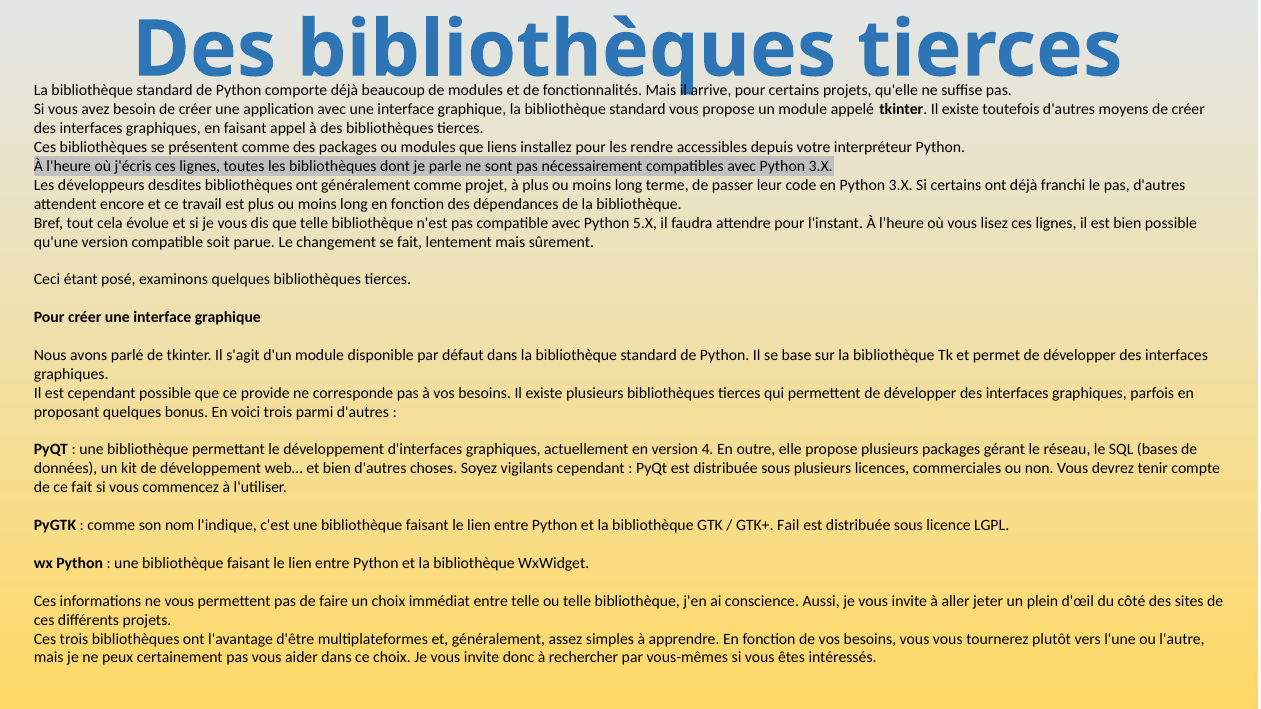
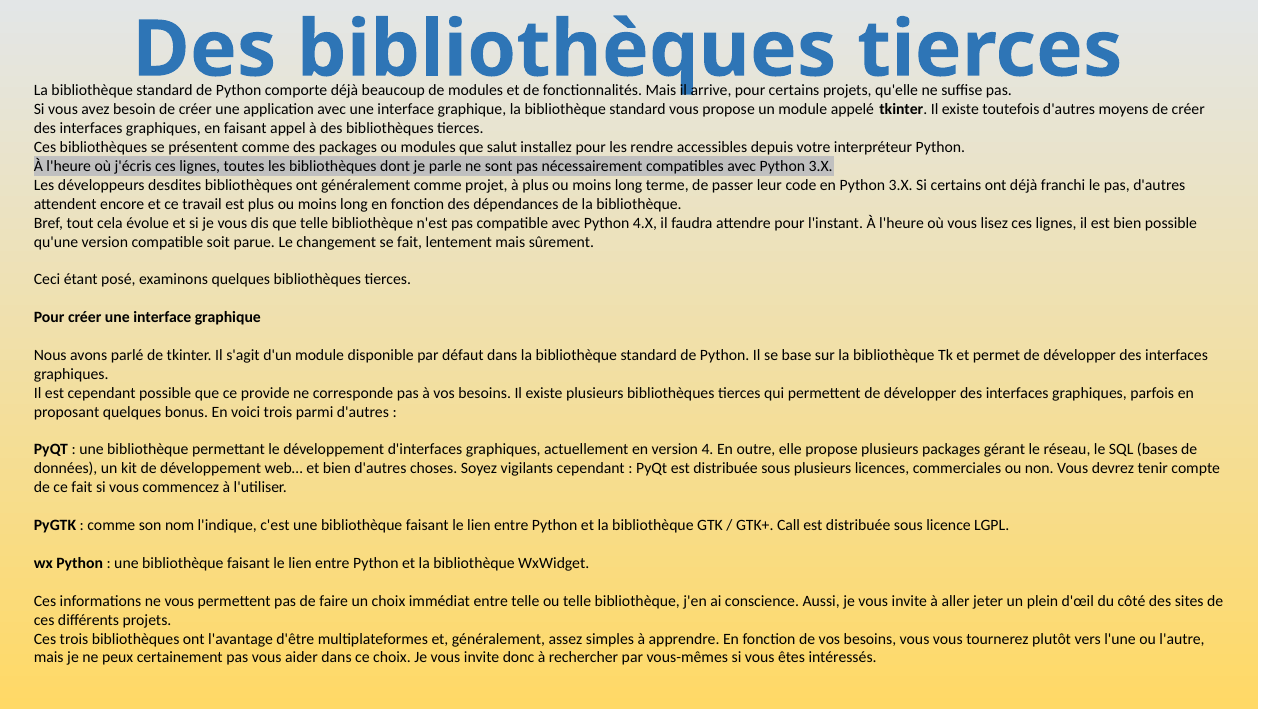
liens: liens -> salut (502, 147)
5.X: 5.X -> 4.X (645, 223)
Fail: Fail -> Call (788, 526)
